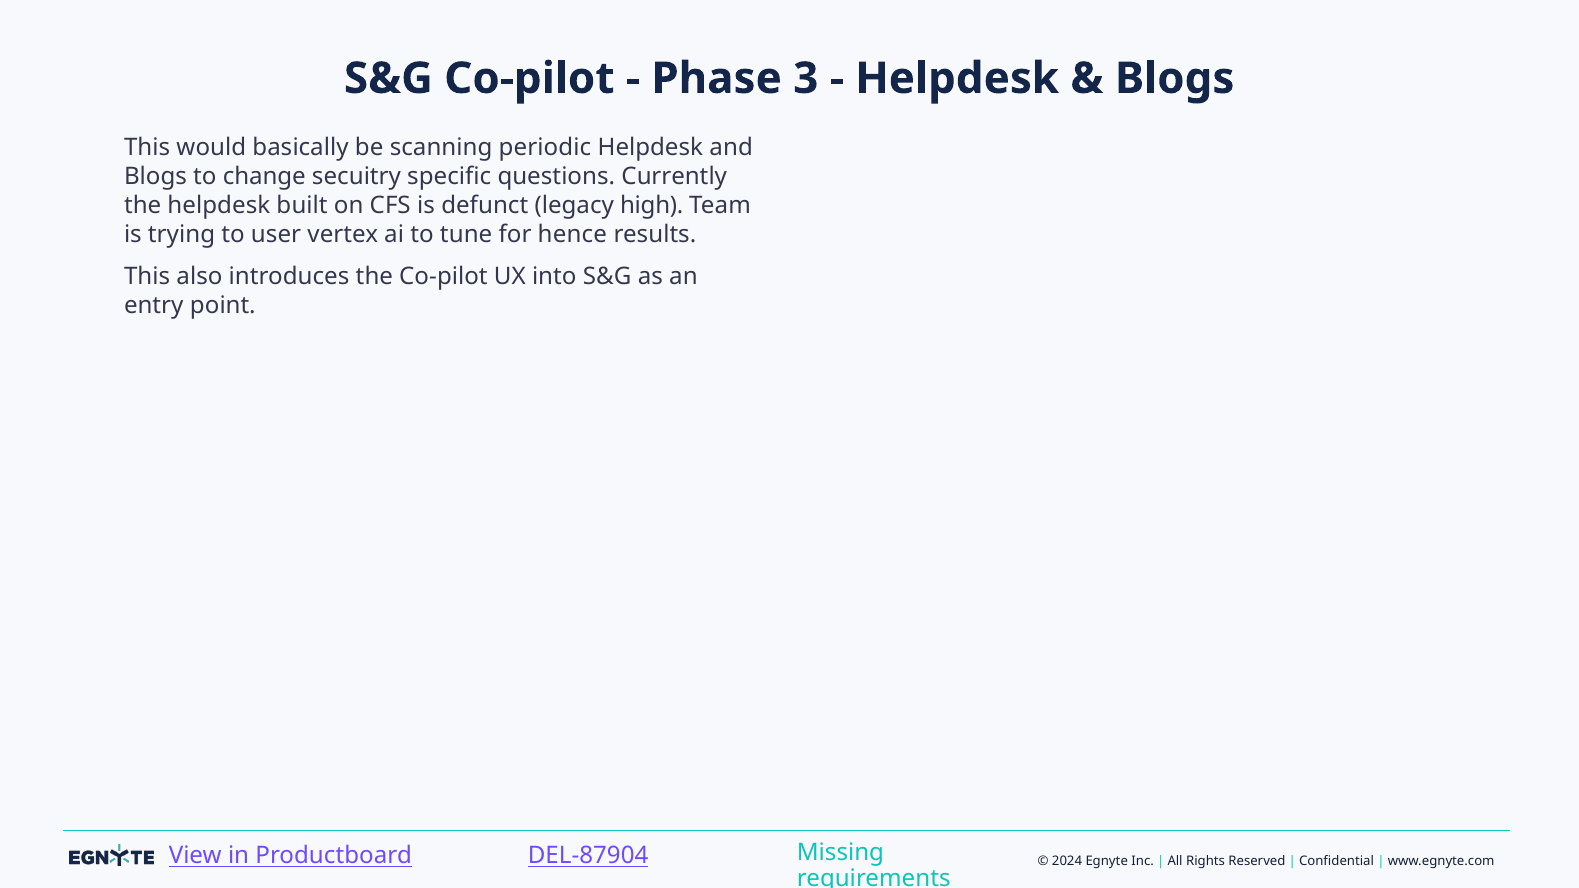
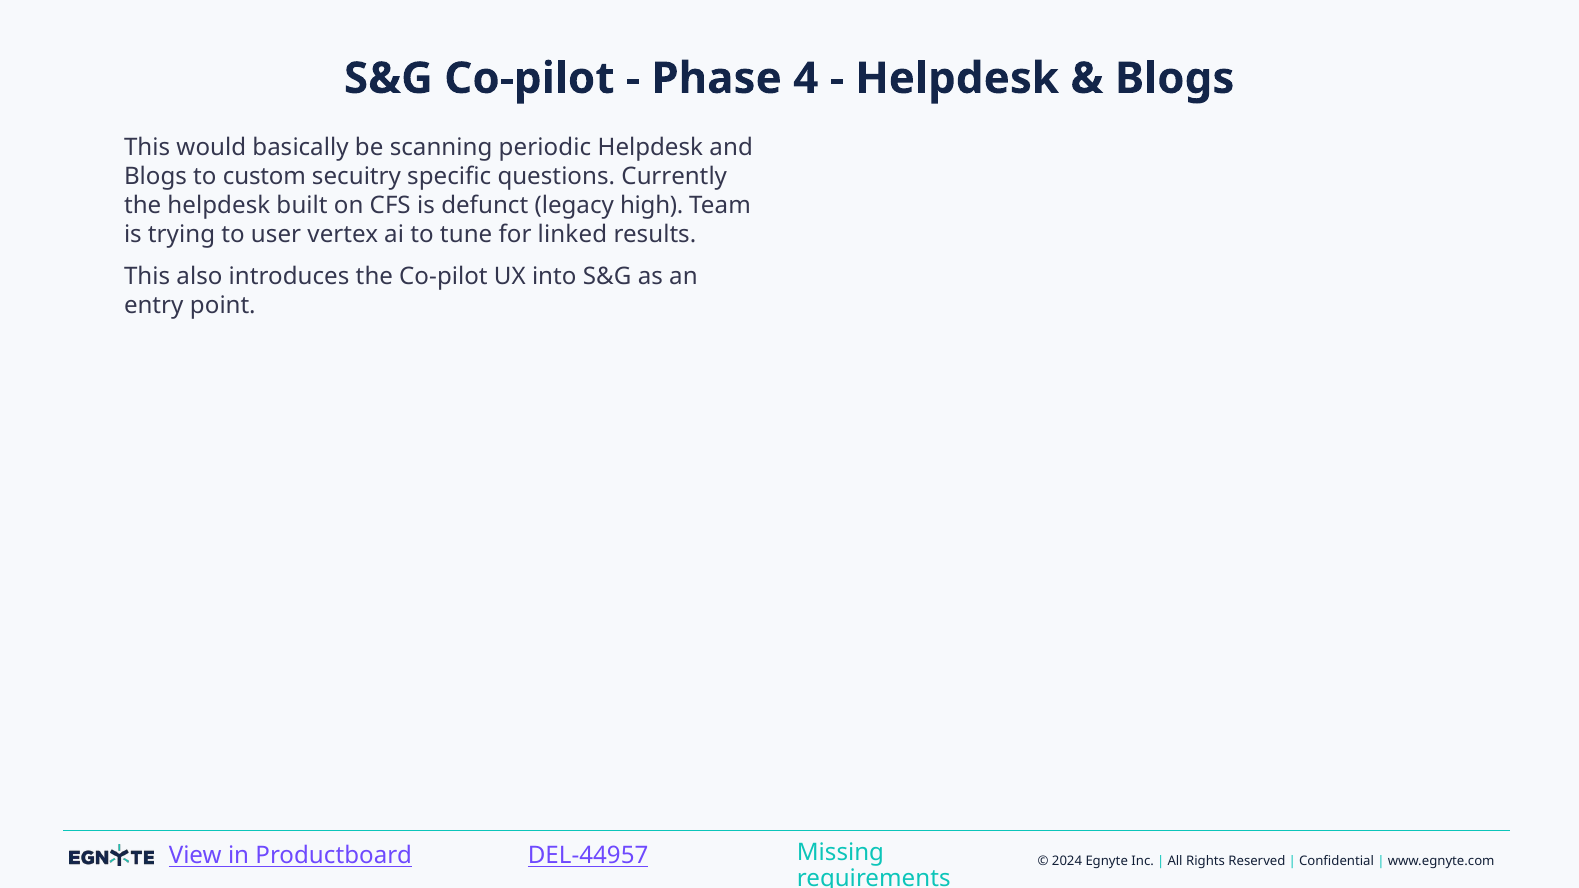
3: 3 -> 4 (806, 79)
change: change -> custom (264, 177)
hence: hence -> linked (572, 235)
DEL-87904: DEL-87904 -> DEL-44957 (588, 856)
